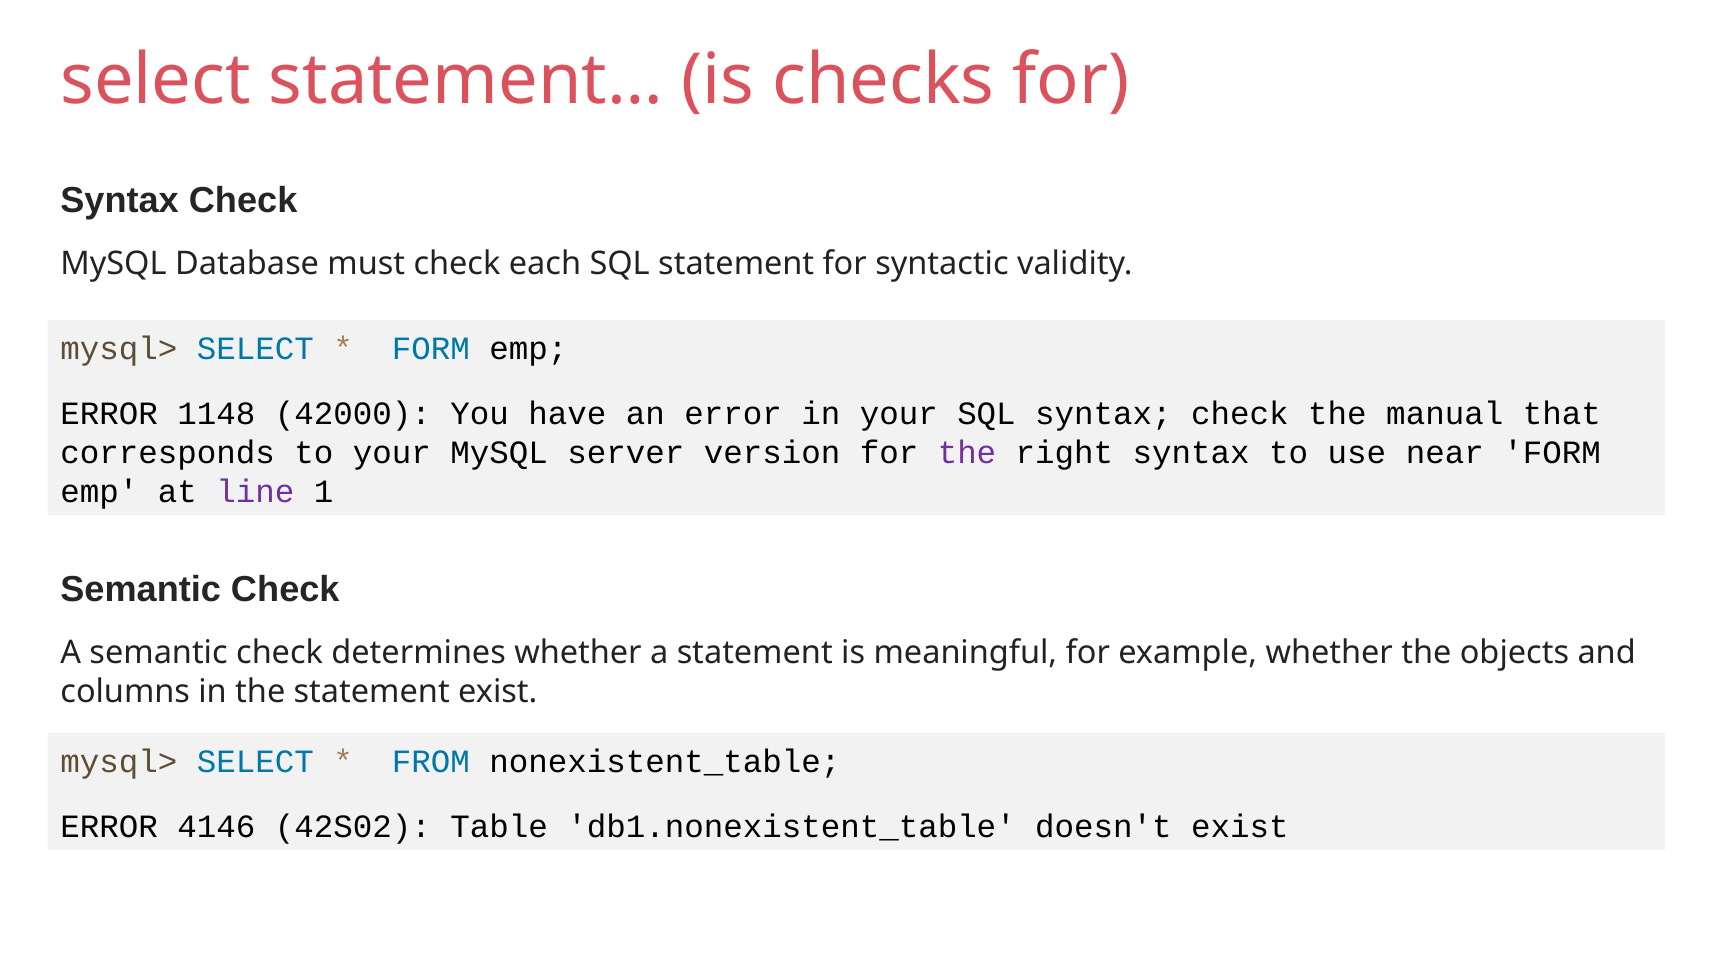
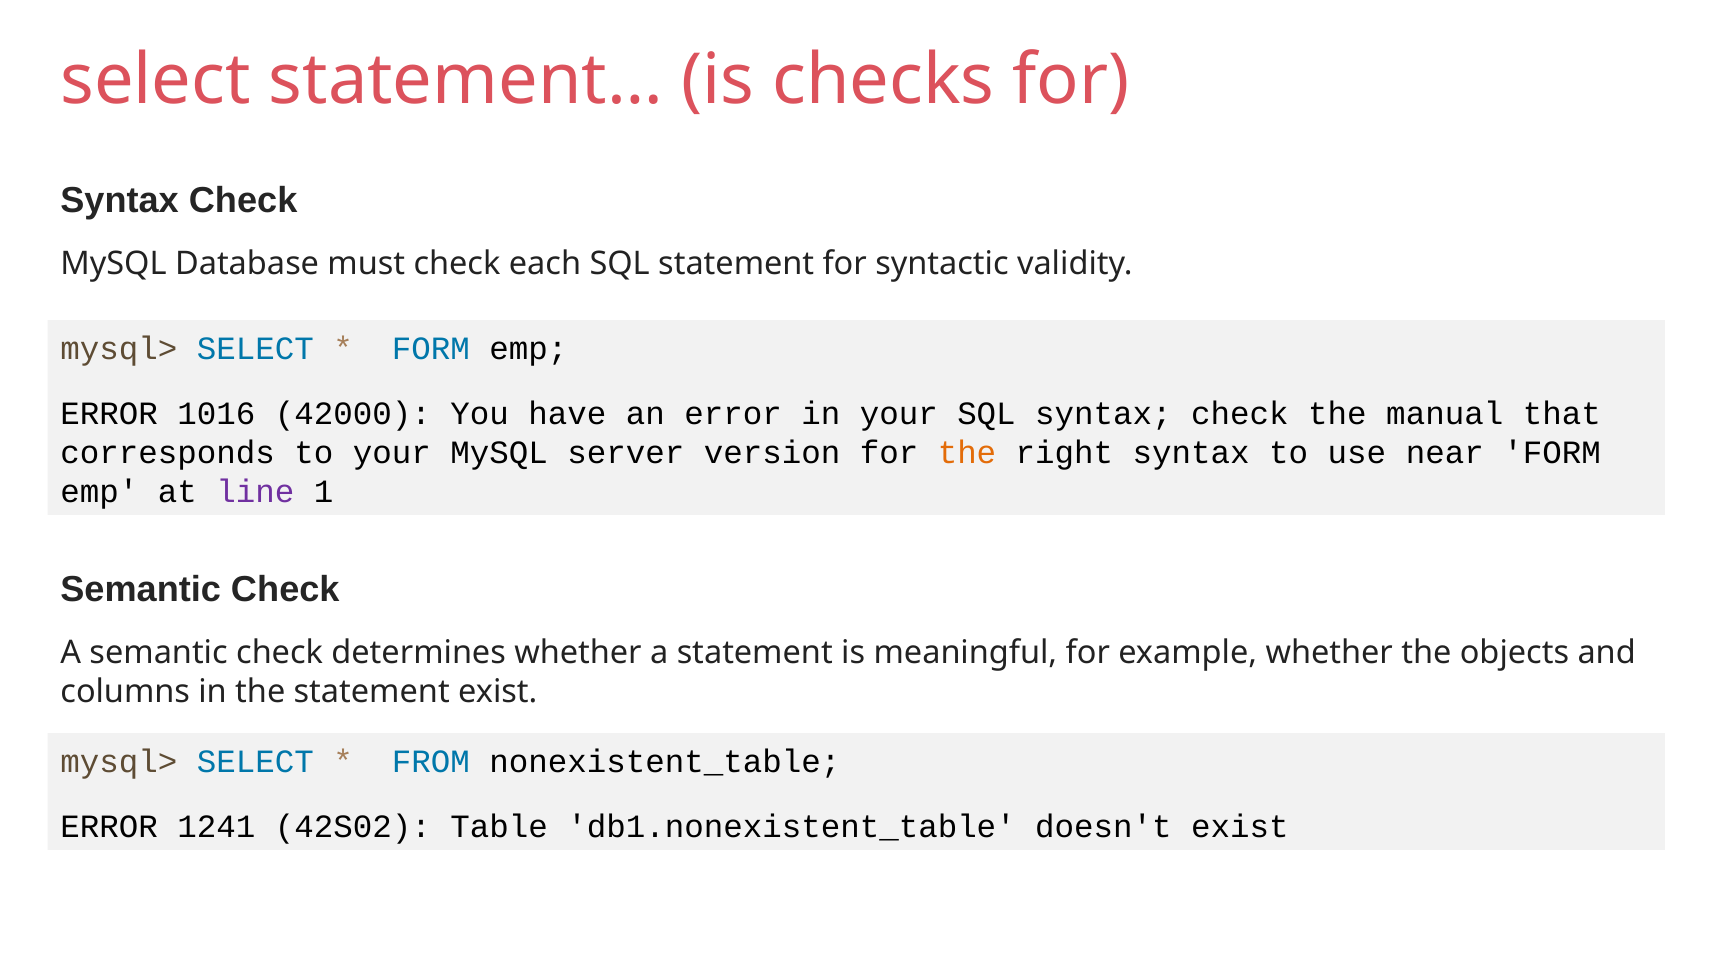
1148: 1148 -> 1016 (216, 413)
the colour: purple -> orange (967, 452)
4146: 4146 -> 1241 (216, 826)
